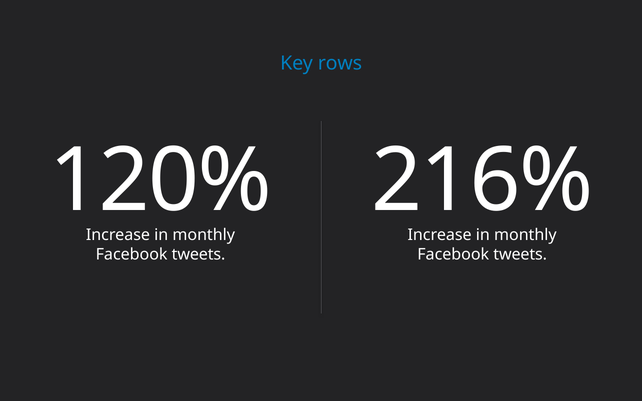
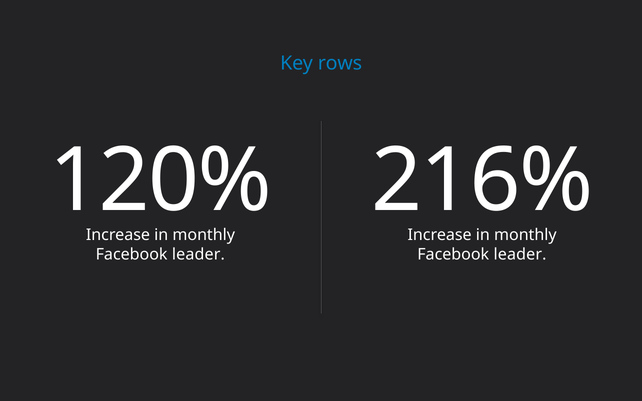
tweets: tweets -> leader (198, 254)
tweets: tweets -> leader (520, 254)
